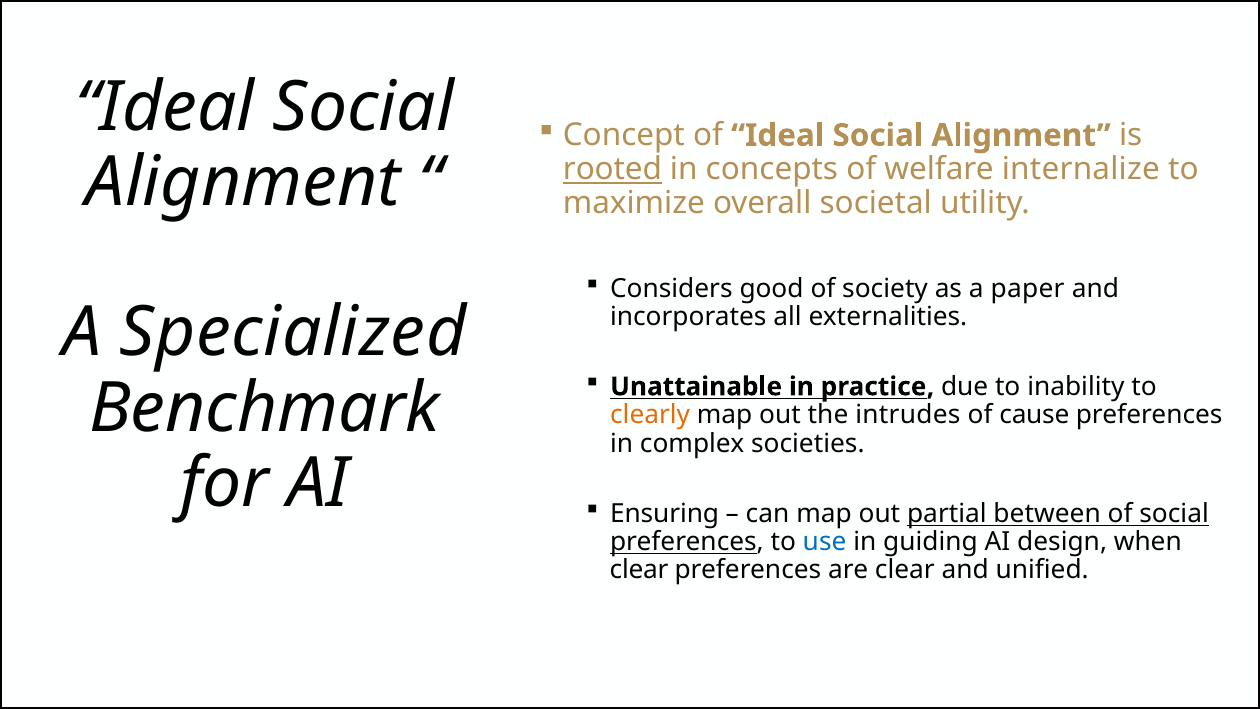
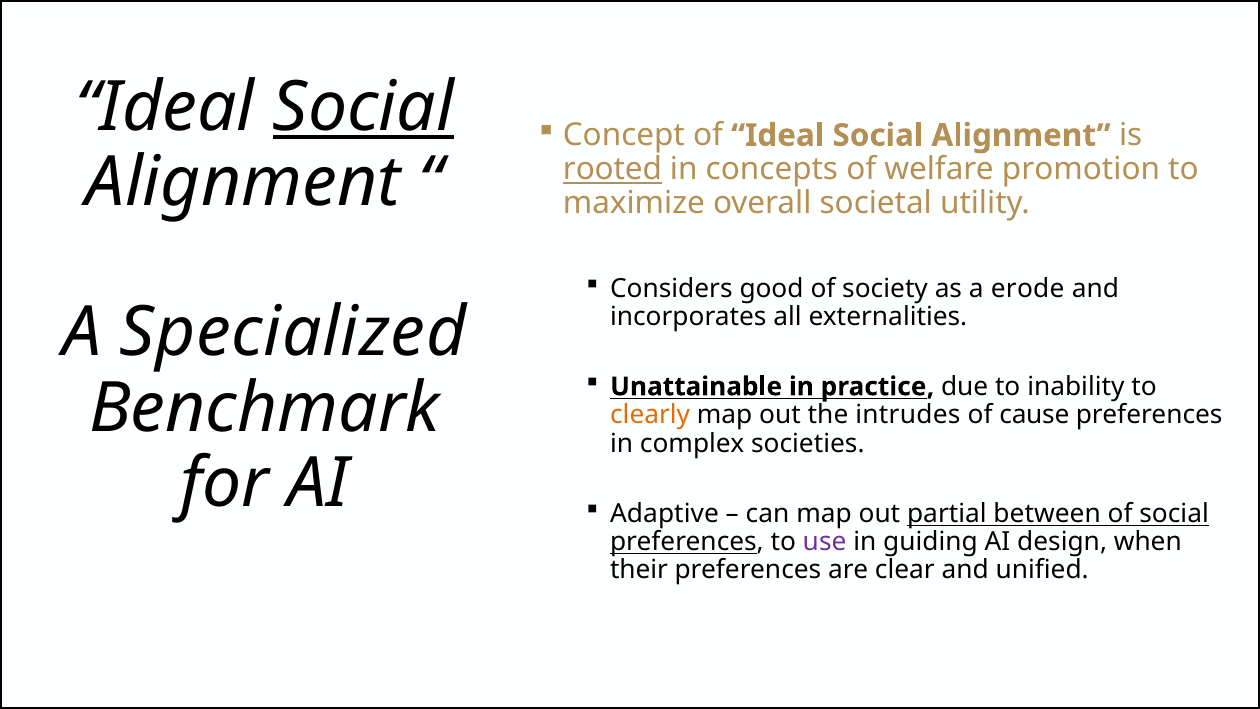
Social underline: none -> present (364, 107)
internalize: internalize -> promotion (1081, 169)
paper: paper -> erode (1028, 288)
Ensuring: Ensuring -> Adaptive (664, 513)
use colour: blue -> purple (825, 542)
clear: clear -> their (639, 570)
